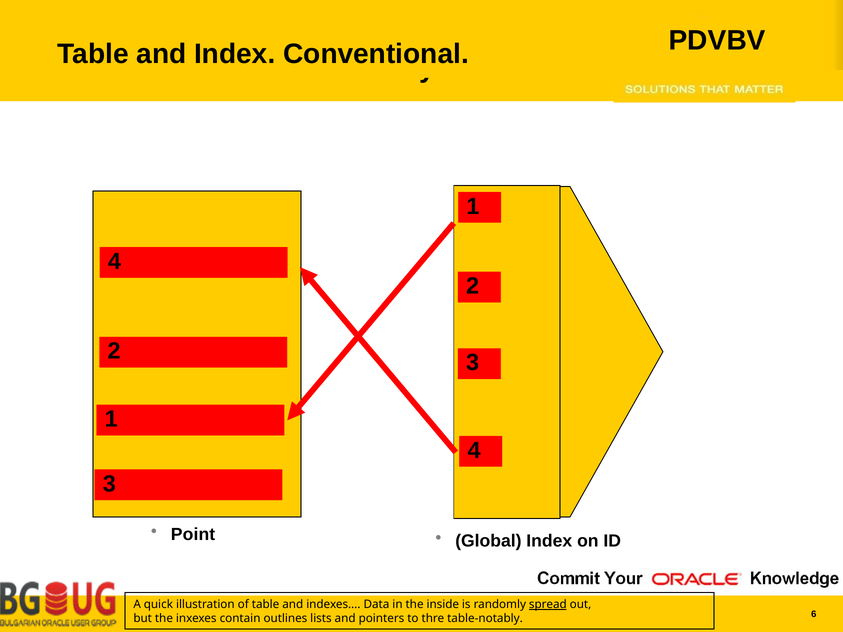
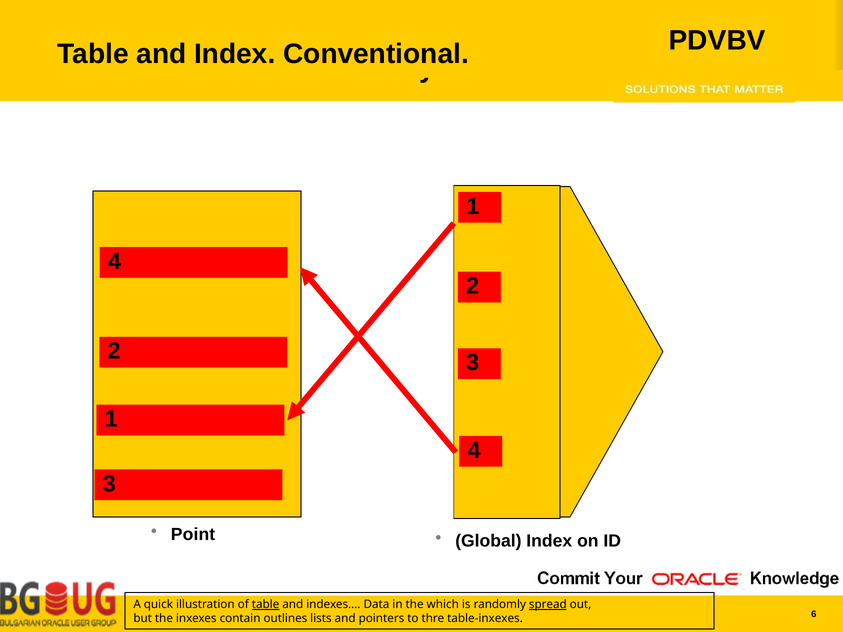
table underline: none -> present (266, 605)
inside: inside -> which (443, 605)
table-notably: table-notably -> table-inxexes (485, 619)
